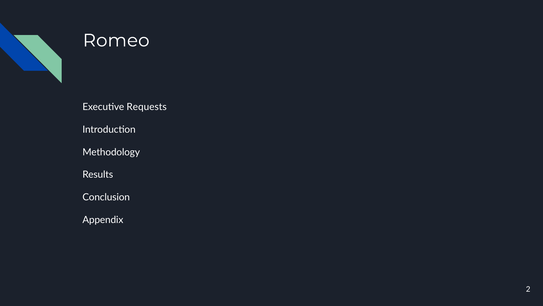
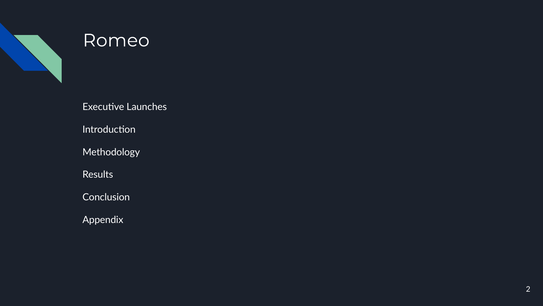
Requests: Requests -> Launches (147, 107)
